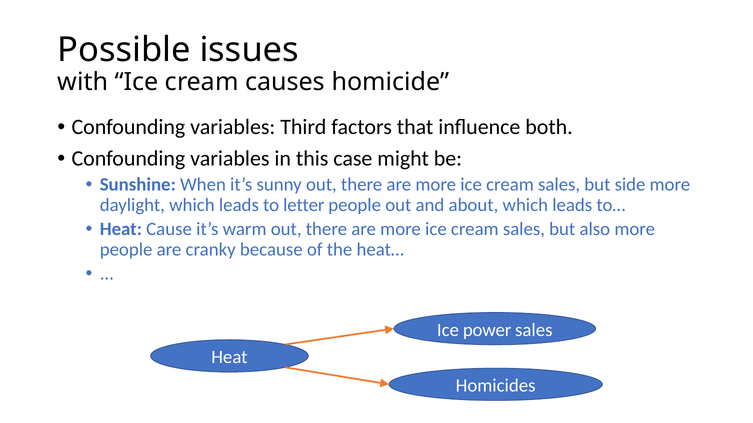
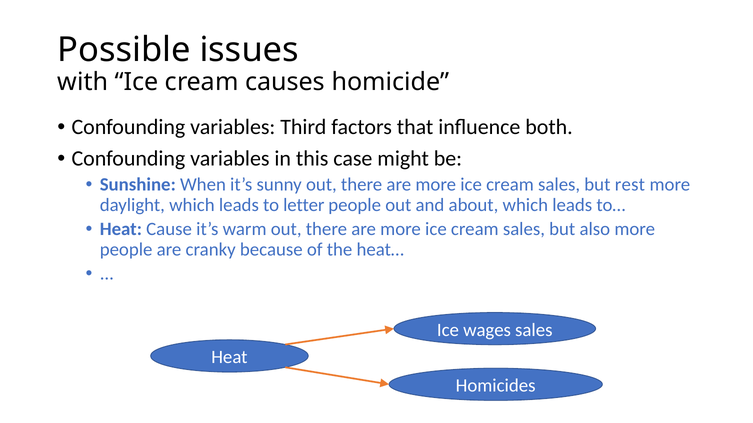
side: side -> rest (630, 185)
power: power -> wages (487, 330)
